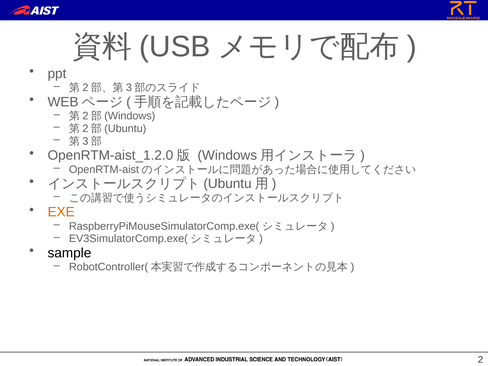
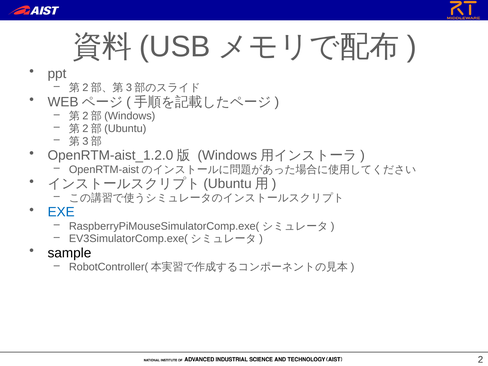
EXE colour: orange -> blue (61, 212)
